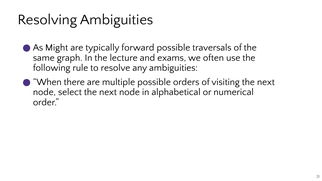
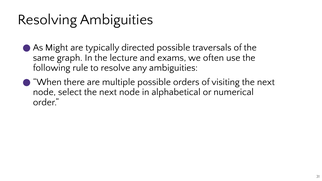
forward: forward -> directed (138, 48)
